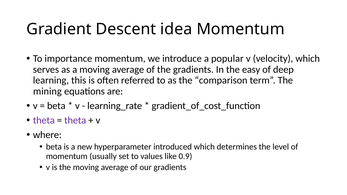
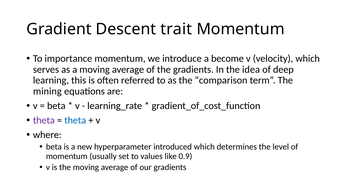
idea: idea -> trait (176, 29)
popular: popular -> become (227, 59)
easy: easy -> idea (251, 70)
theta colour: purple -> blue (75, 120)
